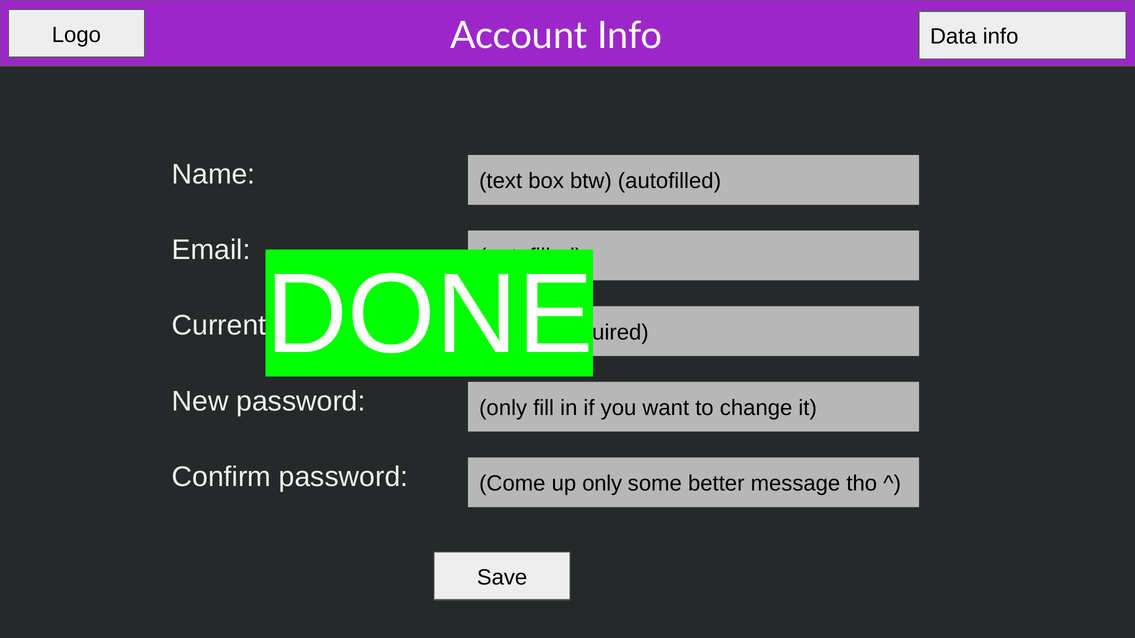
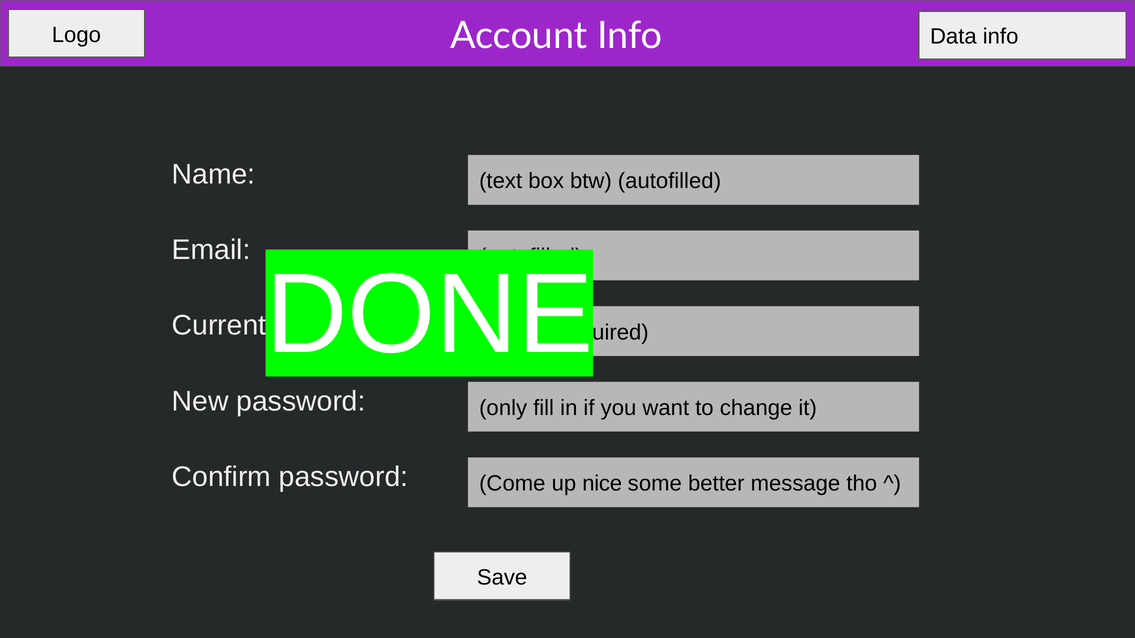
up only: only -> nice (602, 484)
